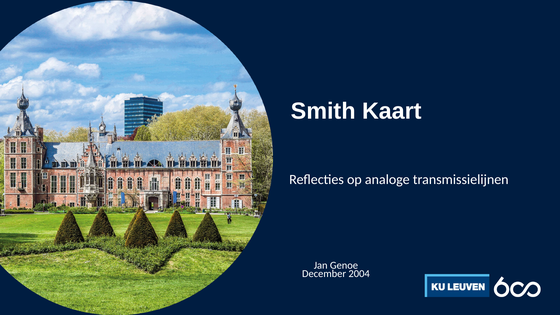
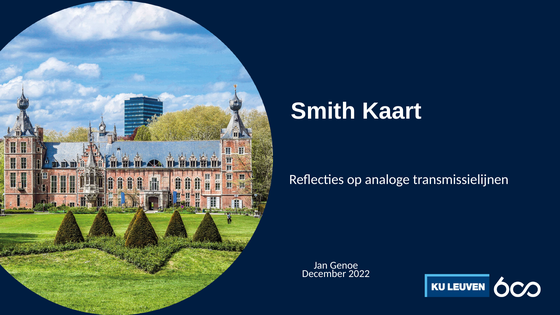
2004: 2004 -> 2022 (359, 274)
